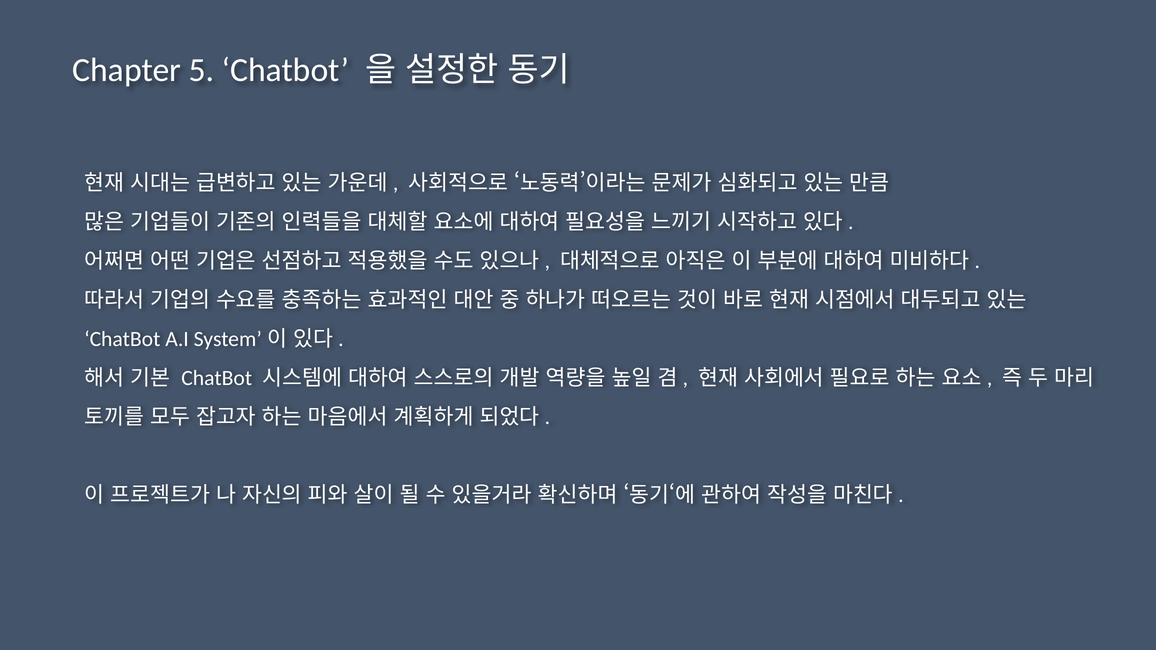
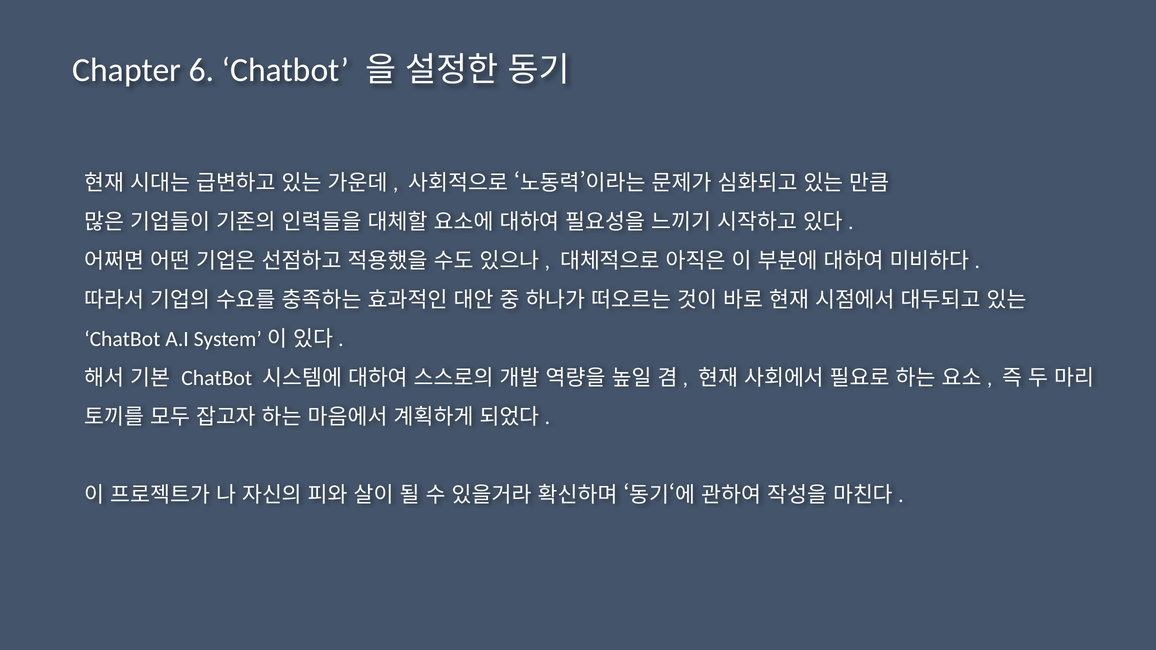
5: 5 -> 6 (201, 70)
